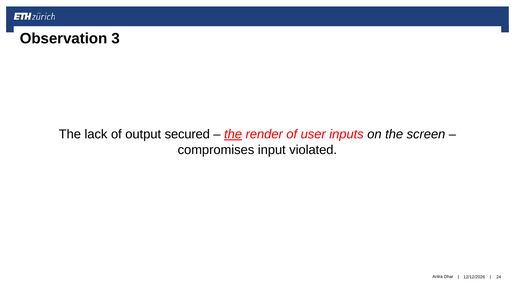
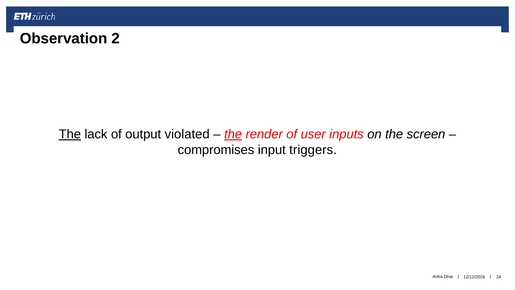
3: 3 -> 2 (116, 39)
The underline: none -> present (70, 134)
secured: secured -> violated (187, 134)
violated: violated -> triggers (313, 150)
